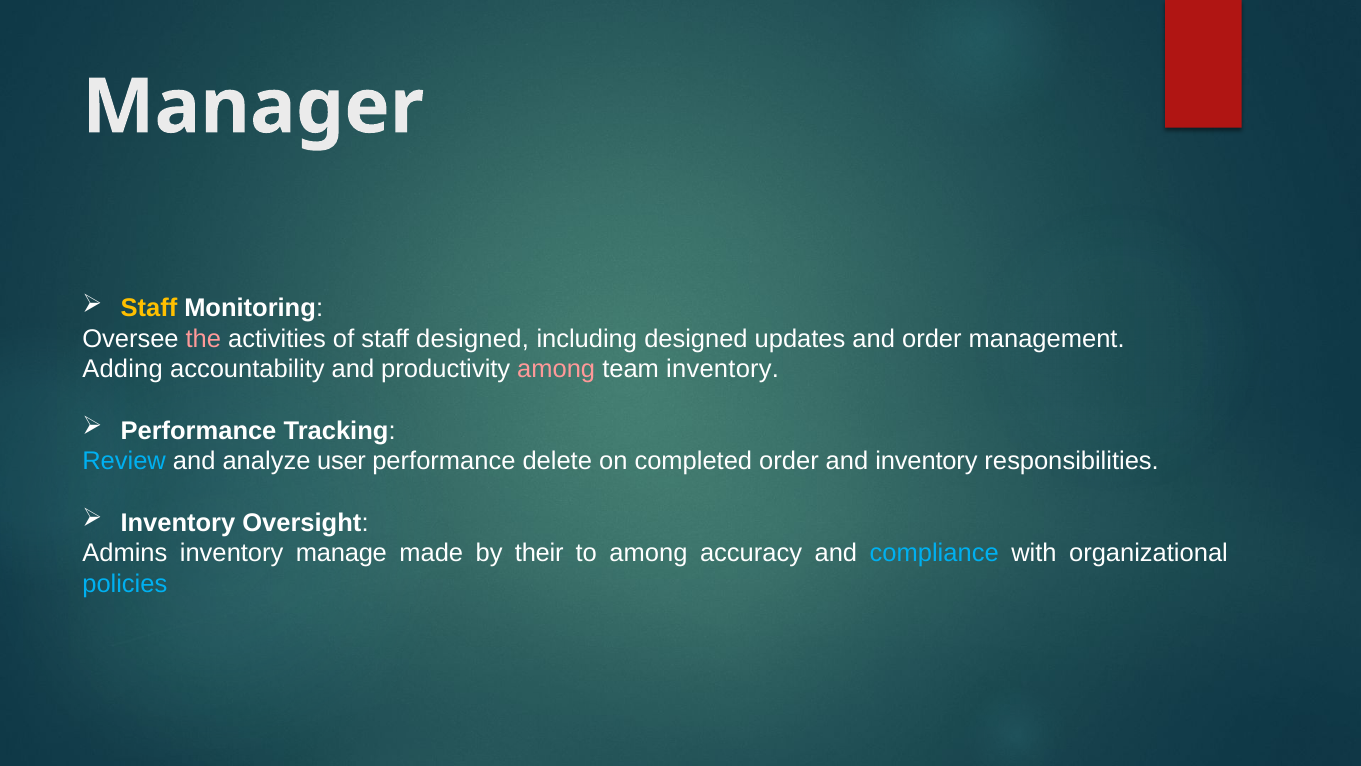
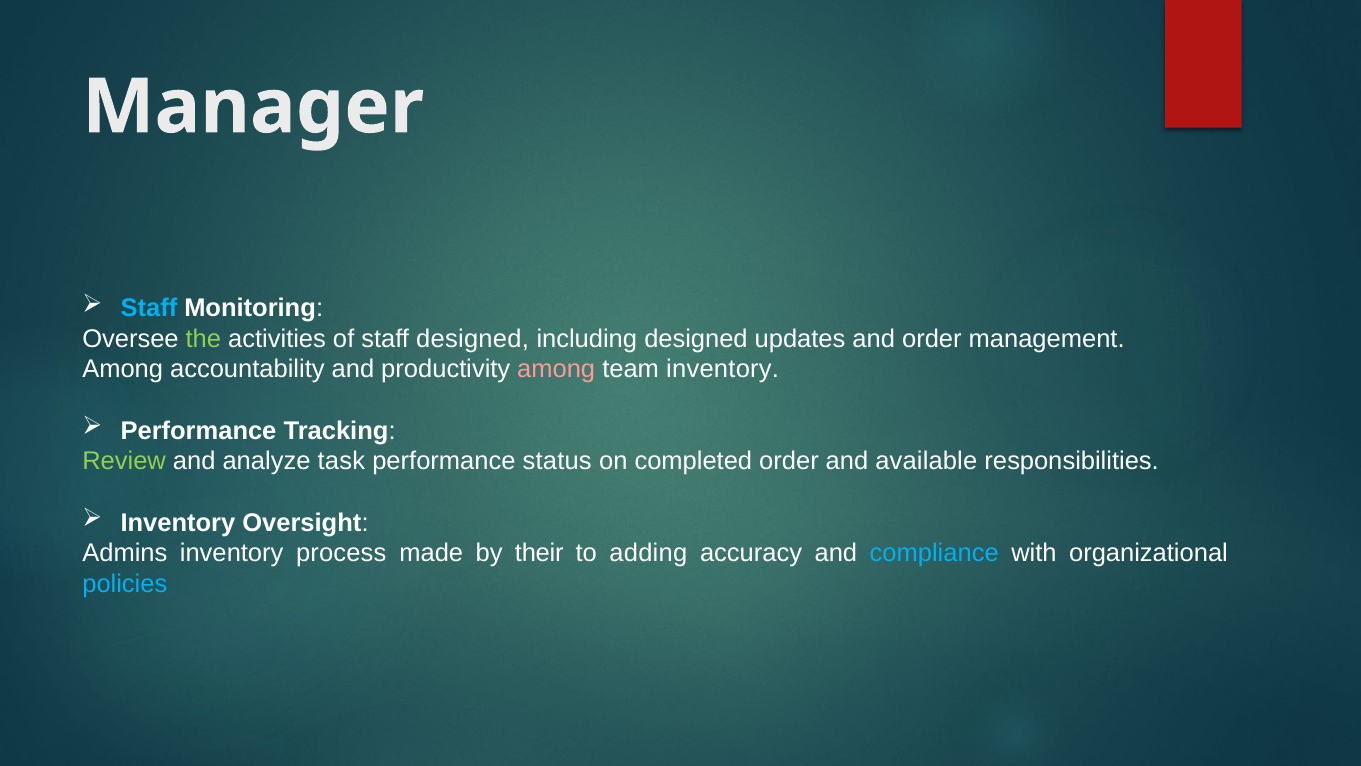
Staff colour: yellow -> light blue (149, 308)
the colour: pink -> light green (203, 339)
Adding: Adding -> Among (123, 369)
Review colour: light blue -> light green (124, 461)
user: user -> task (341, 461)
delete: delete -> status (557, 461)
and inventory: inventory -> available (926, 461)
manage: manage -> process (341, 553)
to among: among -> adding (648, 553)
